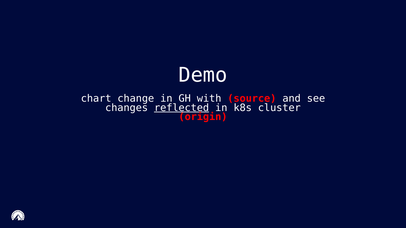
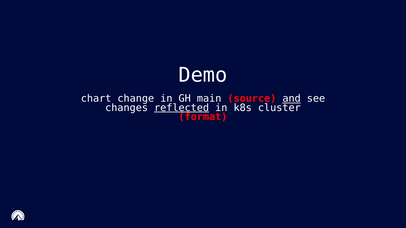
with: with -> main (209, 99)
and underline: none -> present (292, 99)
origin: origin -> format (203, 117)
